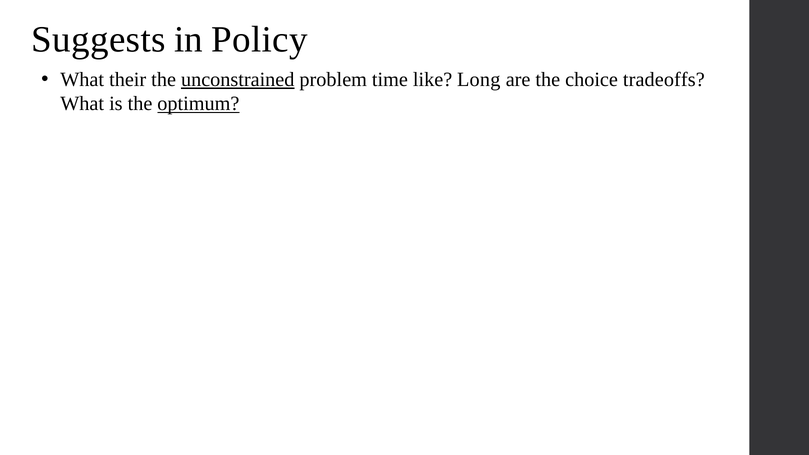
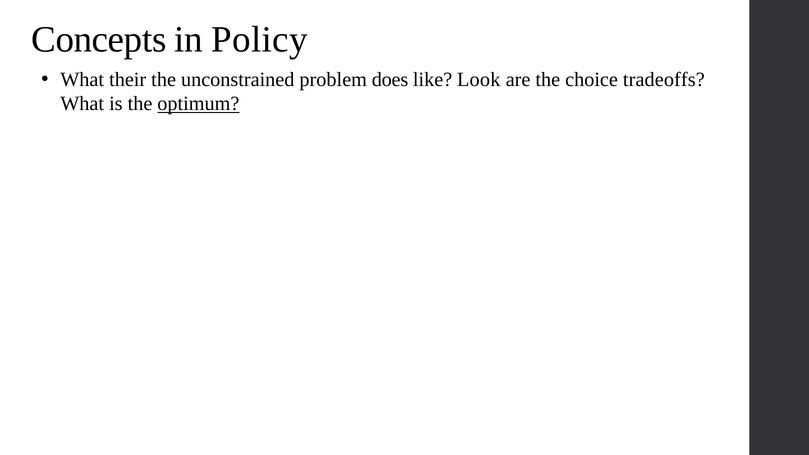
Suggests: Suggests -> Concepts (99, 40)
unconstrained underline: present -> none (238, 79)
time: time -> does (390, 79)
Long: Long -> Look (479, 79)
